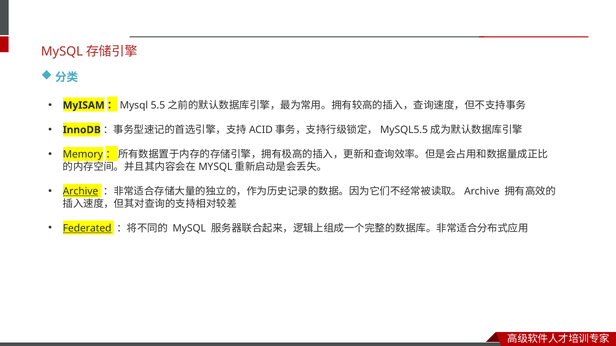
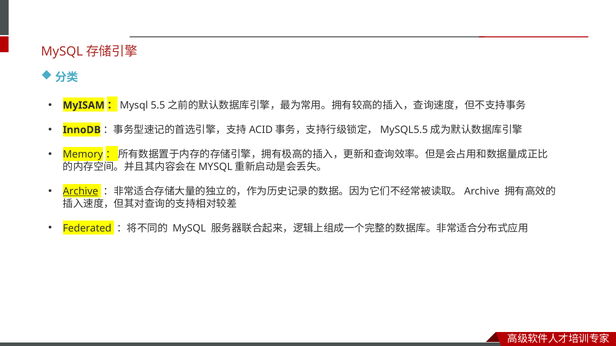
Federated underline: present -> none (87, 229)
